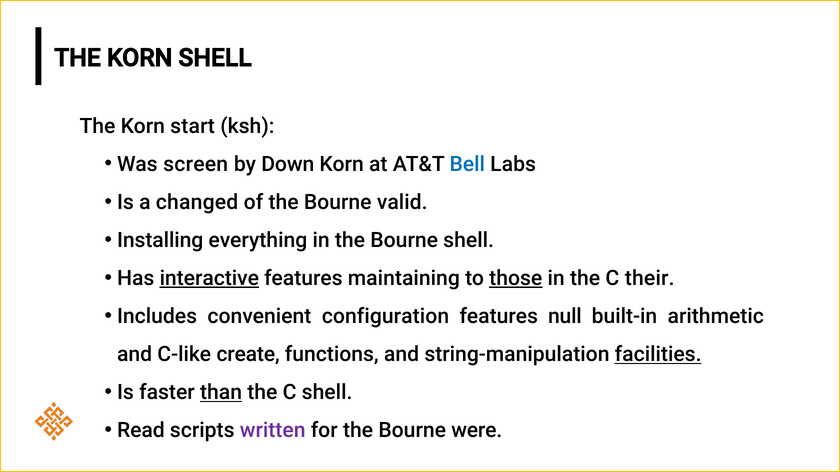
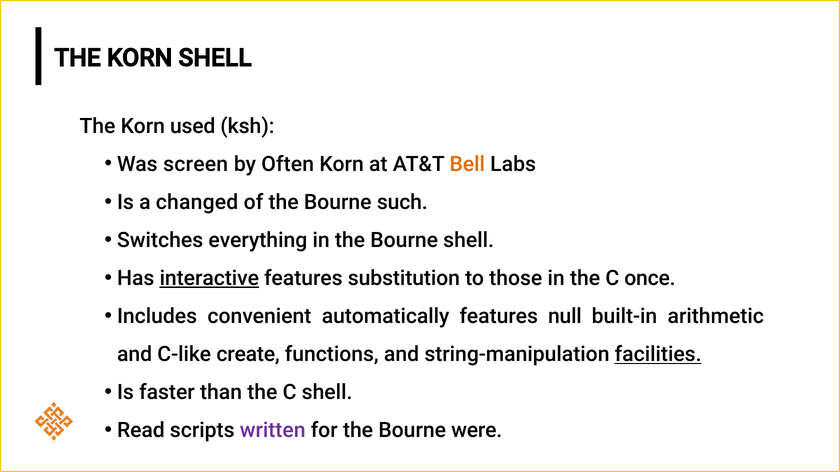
start: start -> used (193, 126)
Down: Down -> Often (288, 164)
Bell colour: blue -> orange (467, 164)
valid: valid -> such (402, 202)
Installing: Installing -> Switches (160, 240)
maintaining: maintaining -> substitution (404, 279)
those underline: present -> none (516, 279)
their: their -> once (650, 279)
configuration: configuration -> automatically (386, 317)
than underline: present -> none (221, 393)
